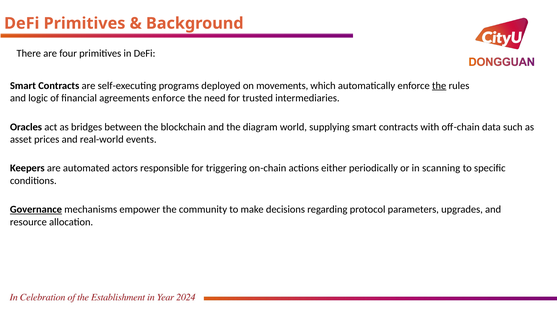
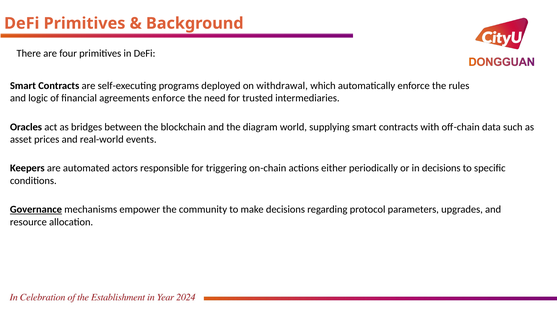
movements: movements -> withdrawal (282, 86)
the underline: present -> none (439, 86)
in scanning: scanning -> decisions (441, 168)
